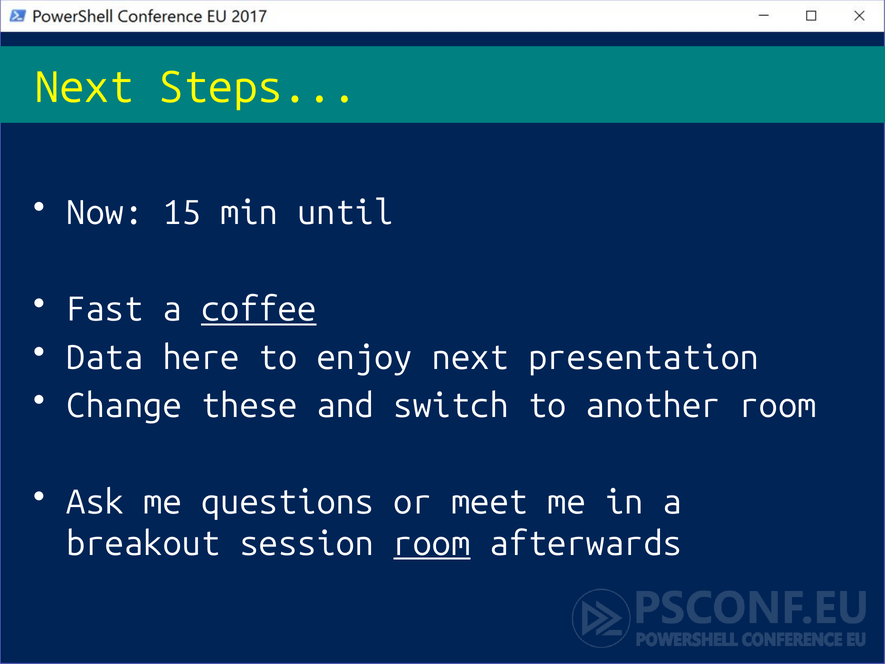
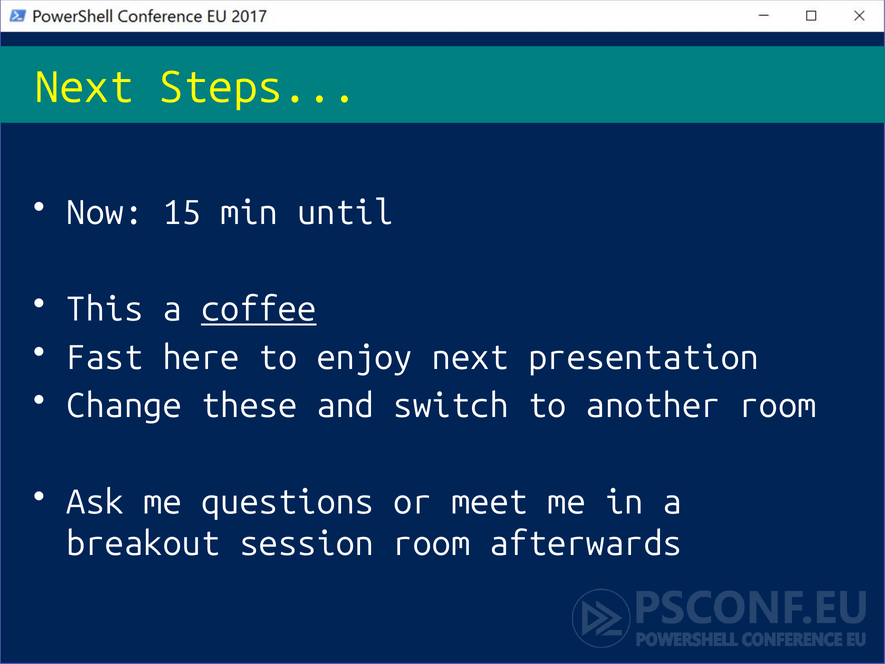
Fast: Fast -> This (105, 309)
Data: Data -> Fast (105, 358)
room underline: present -> none (432, 544)
